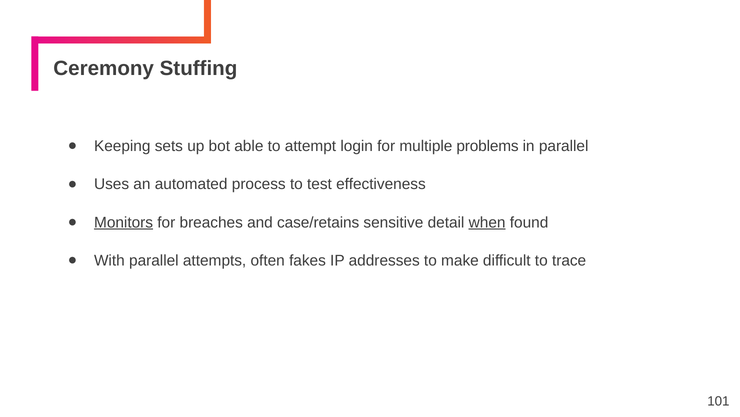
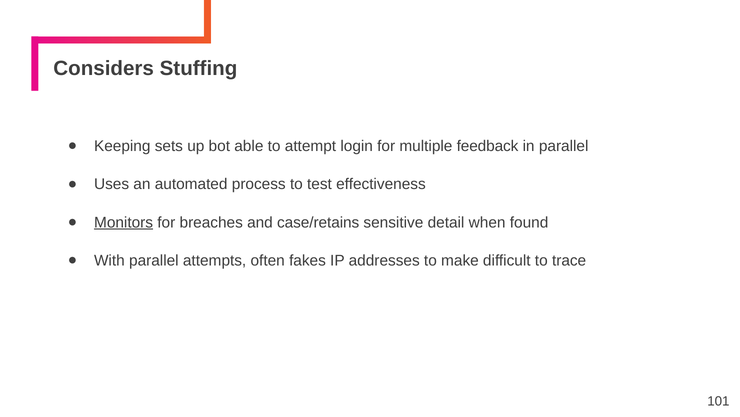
Ceremony: Ceremony -> Considers (104, 68)
problems: problems -> feedback (488, 146)
when underline: present -> none (487, 222)
